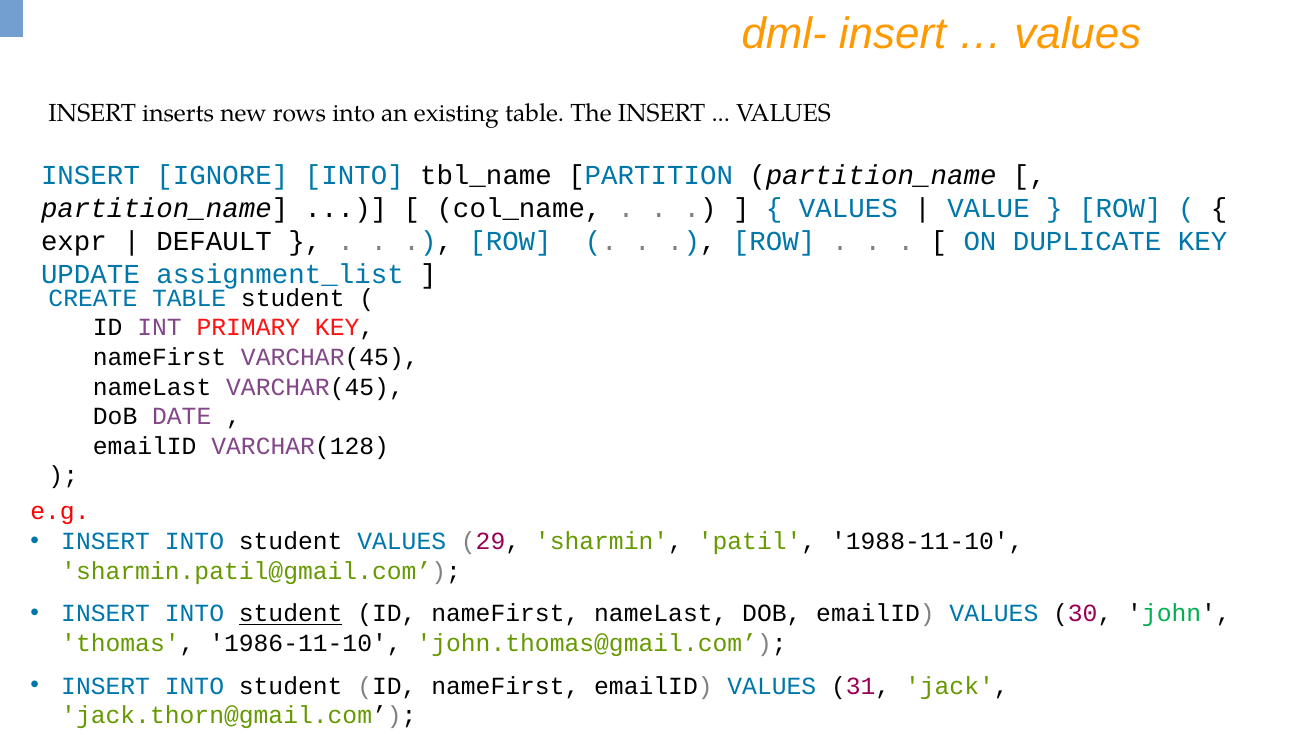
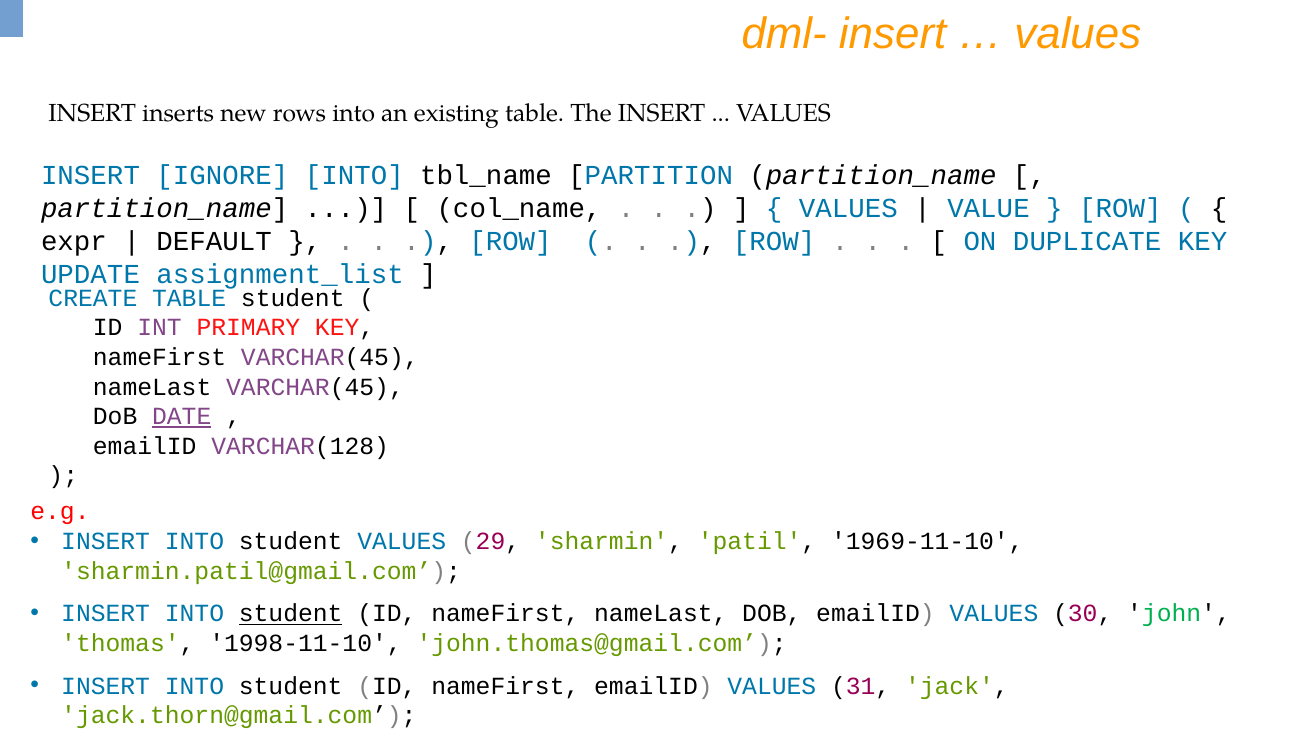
DATE underline: none -> present (182, 417)
1988-11-10: 1988-11-10 -> 1969-11-10 (927, 542)
1986-11-10: 1986-11-10 -> 1998-11-10 (305, 644)
